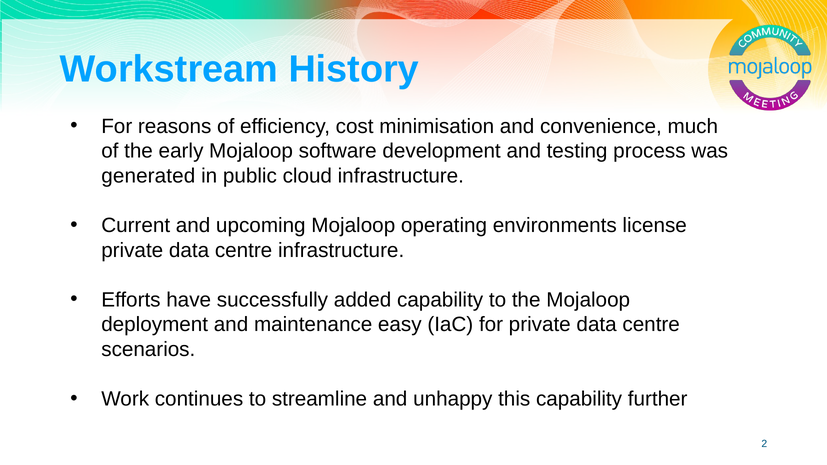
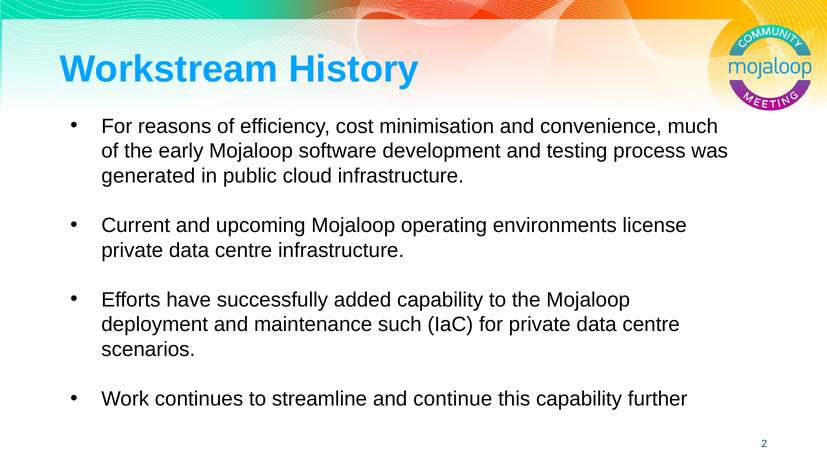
easy: easy -> such (400, 325)
unhappy: unhappy -> continue (453, 399)
